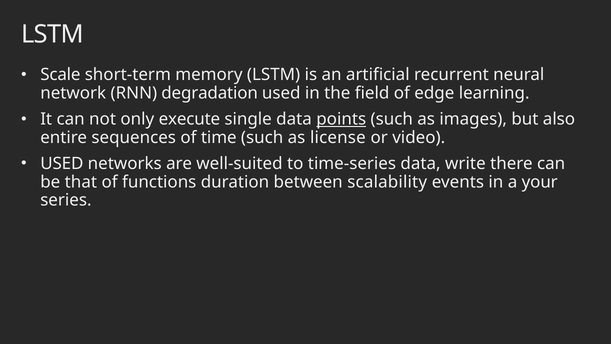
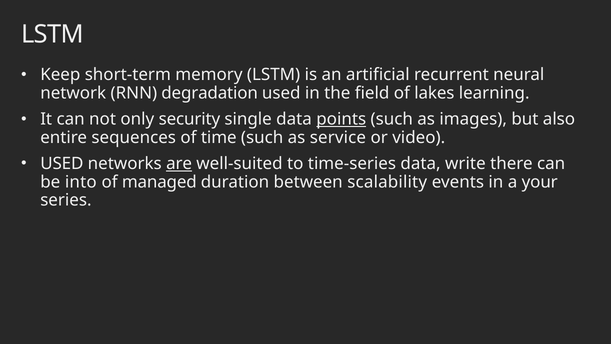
Scale: Scale -> Keep (60, 75)
edge: edge -> lakes (434, 93)
execute: execute -> security (189, 119)
license: license -> service (338, 137)
are underline: none -> present (179, 163)
that: that -> into (81, 182)
functions: functions -> managed (159, 182)
